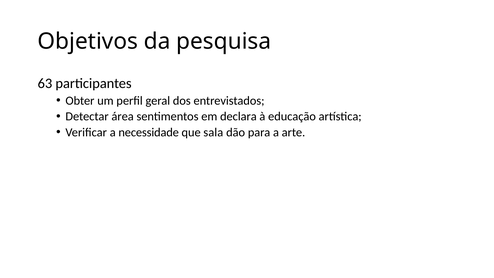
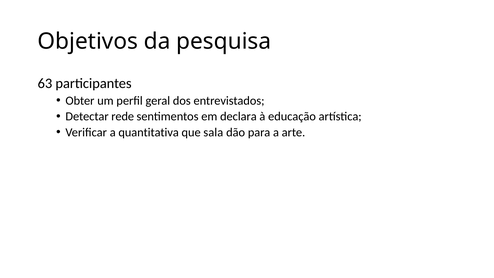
área: área -> rede (123, 116)
necessidade: necessidade -> quantitativa (149, 132)
